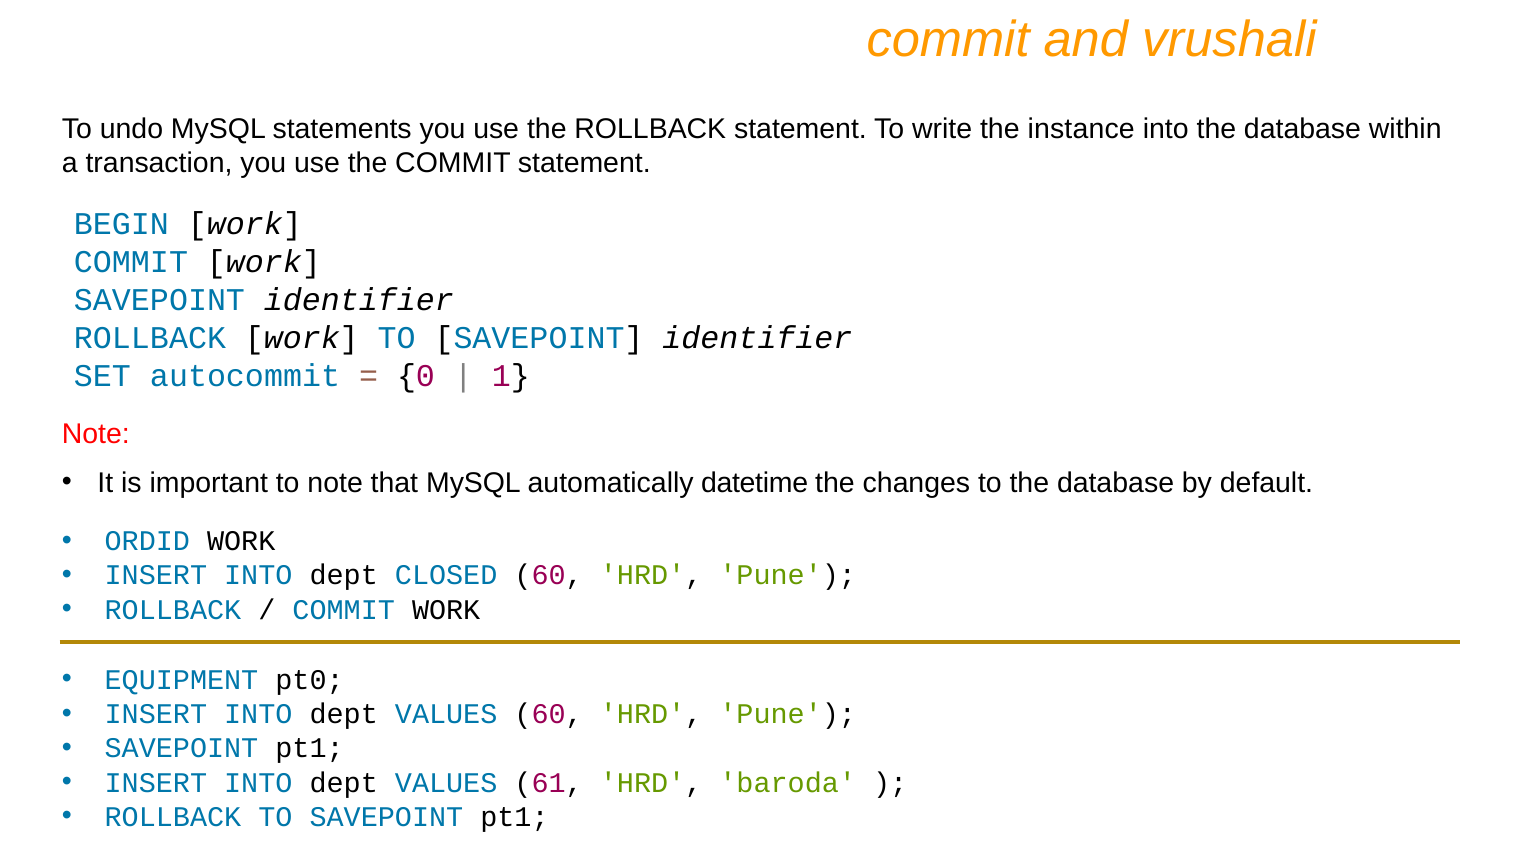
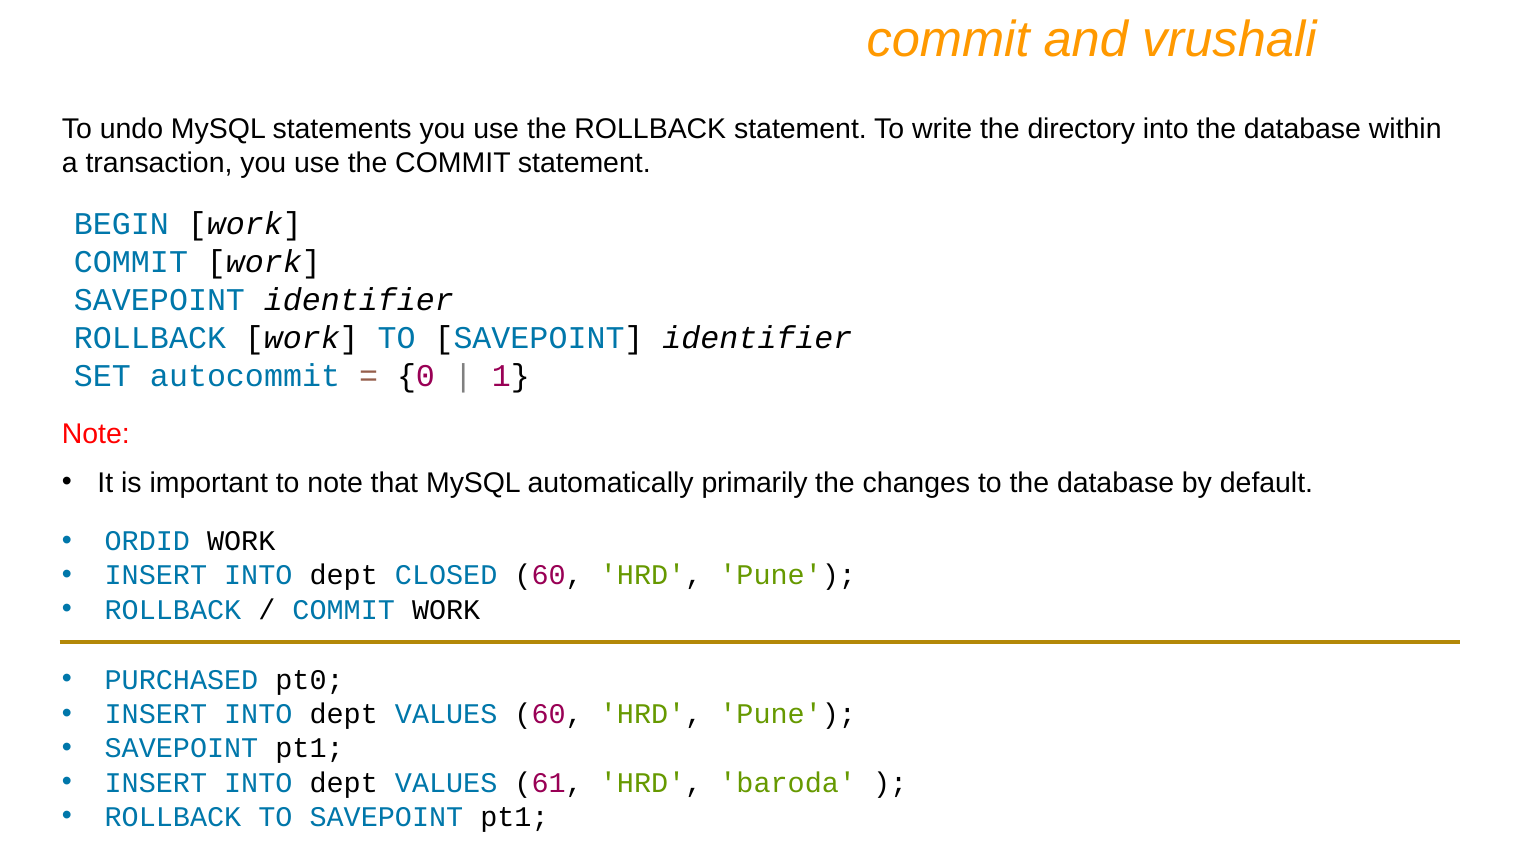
instance: instance -> directory (1081, 129)
datetime: datetime -> primarily (755, 483)
EQUIPMENT: EQUIPMENT -> PURCHASED (181, 680)
